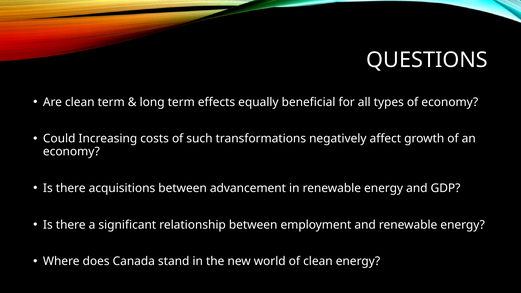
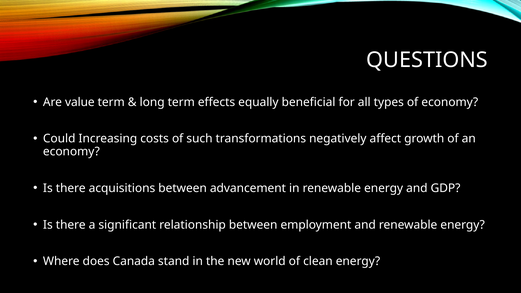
Are clean: clean -> value (80, 102)
